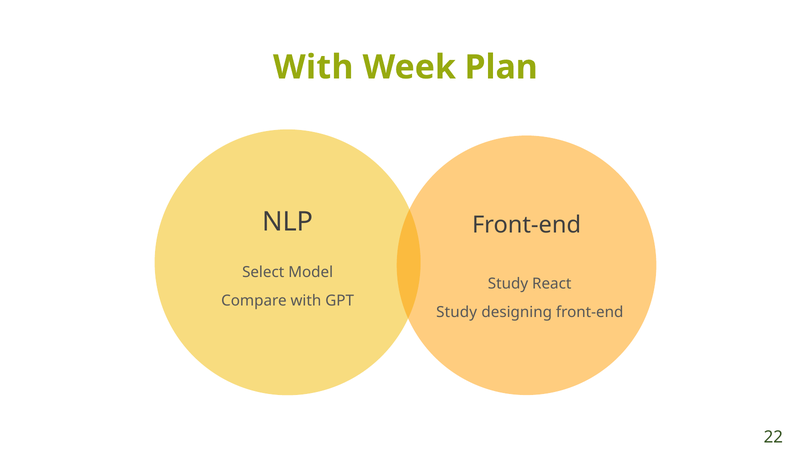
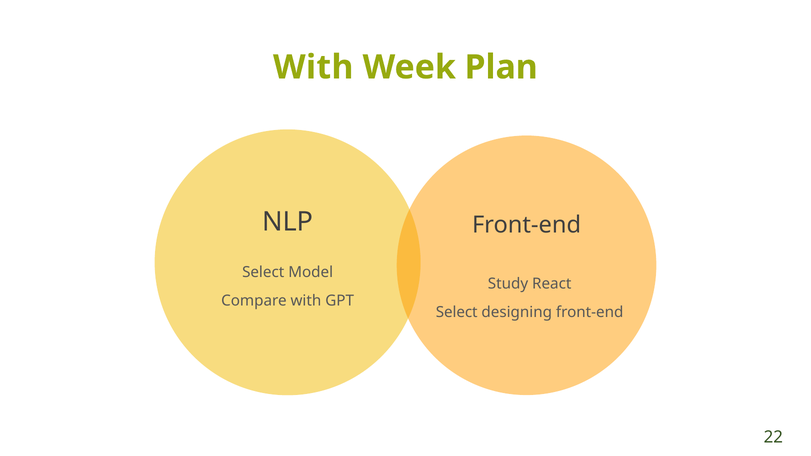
Study: Study -> Select (457, 312)
